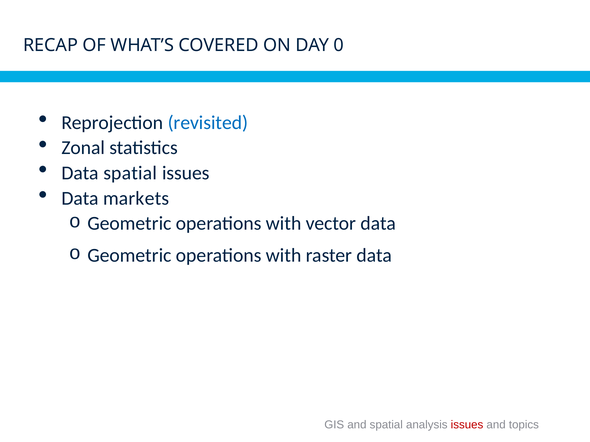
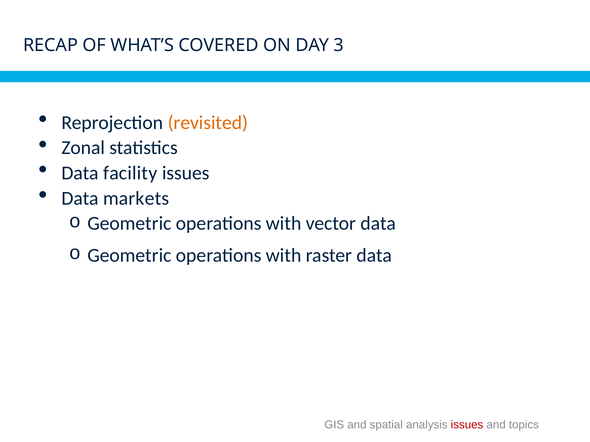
0: 0 -> 3 (339, 45)
revisited colour: blue -> orange (208, 123)
Data spatial: spatial -> facility (130, 173)
